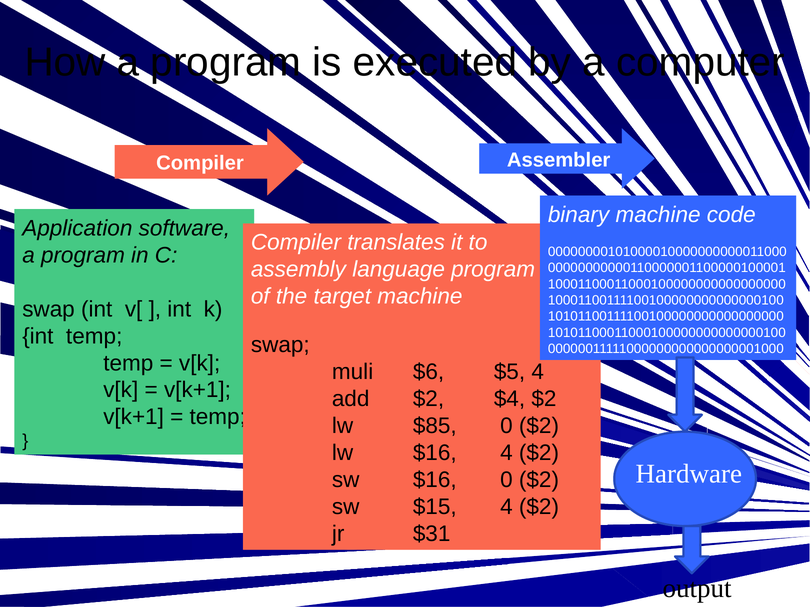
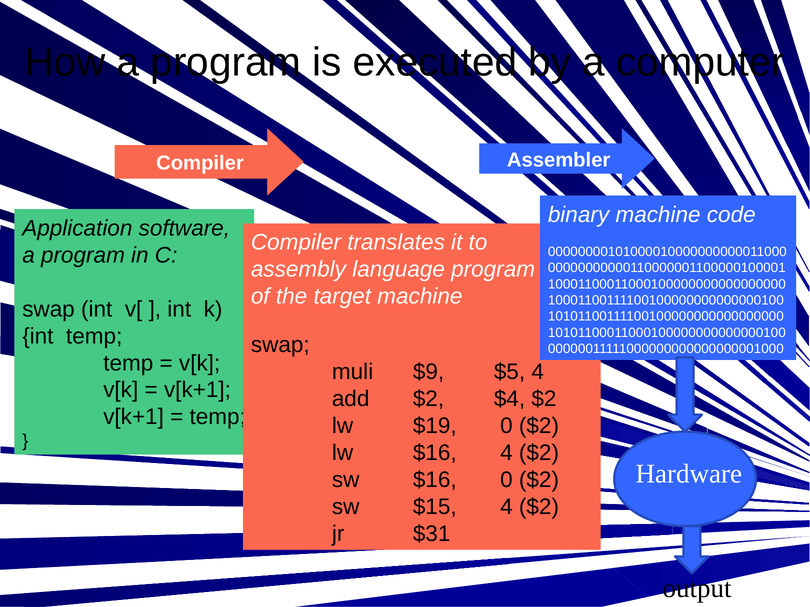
$6: $6 -> $9 (429, 372)
$85: $85 -> $19 (435, 426)
